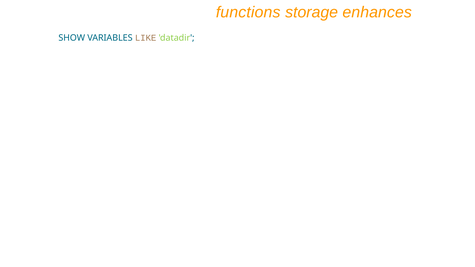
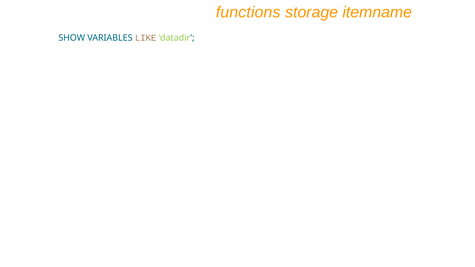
enhances: enhances -> itemname (377, 12)
